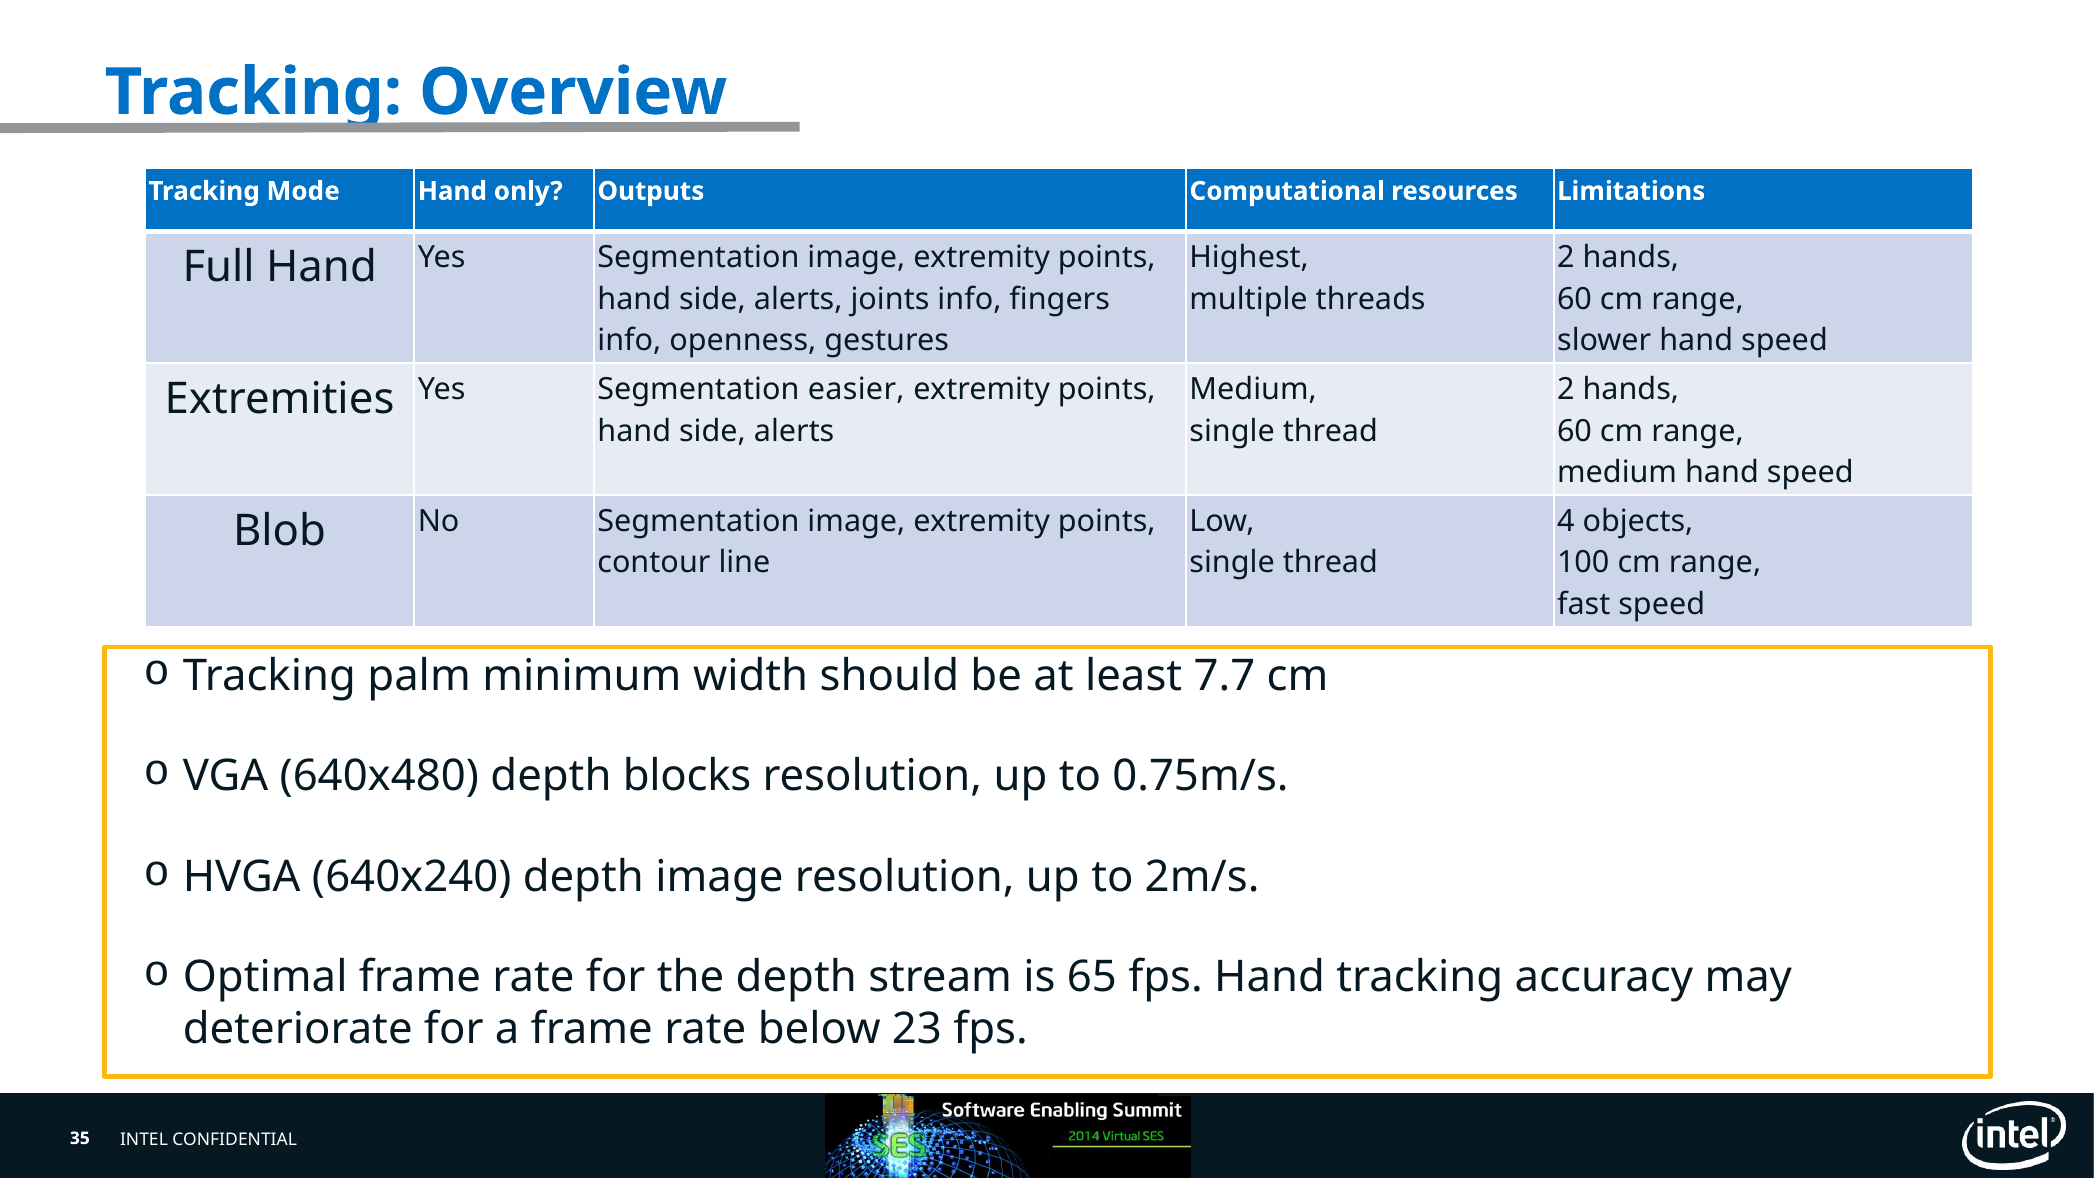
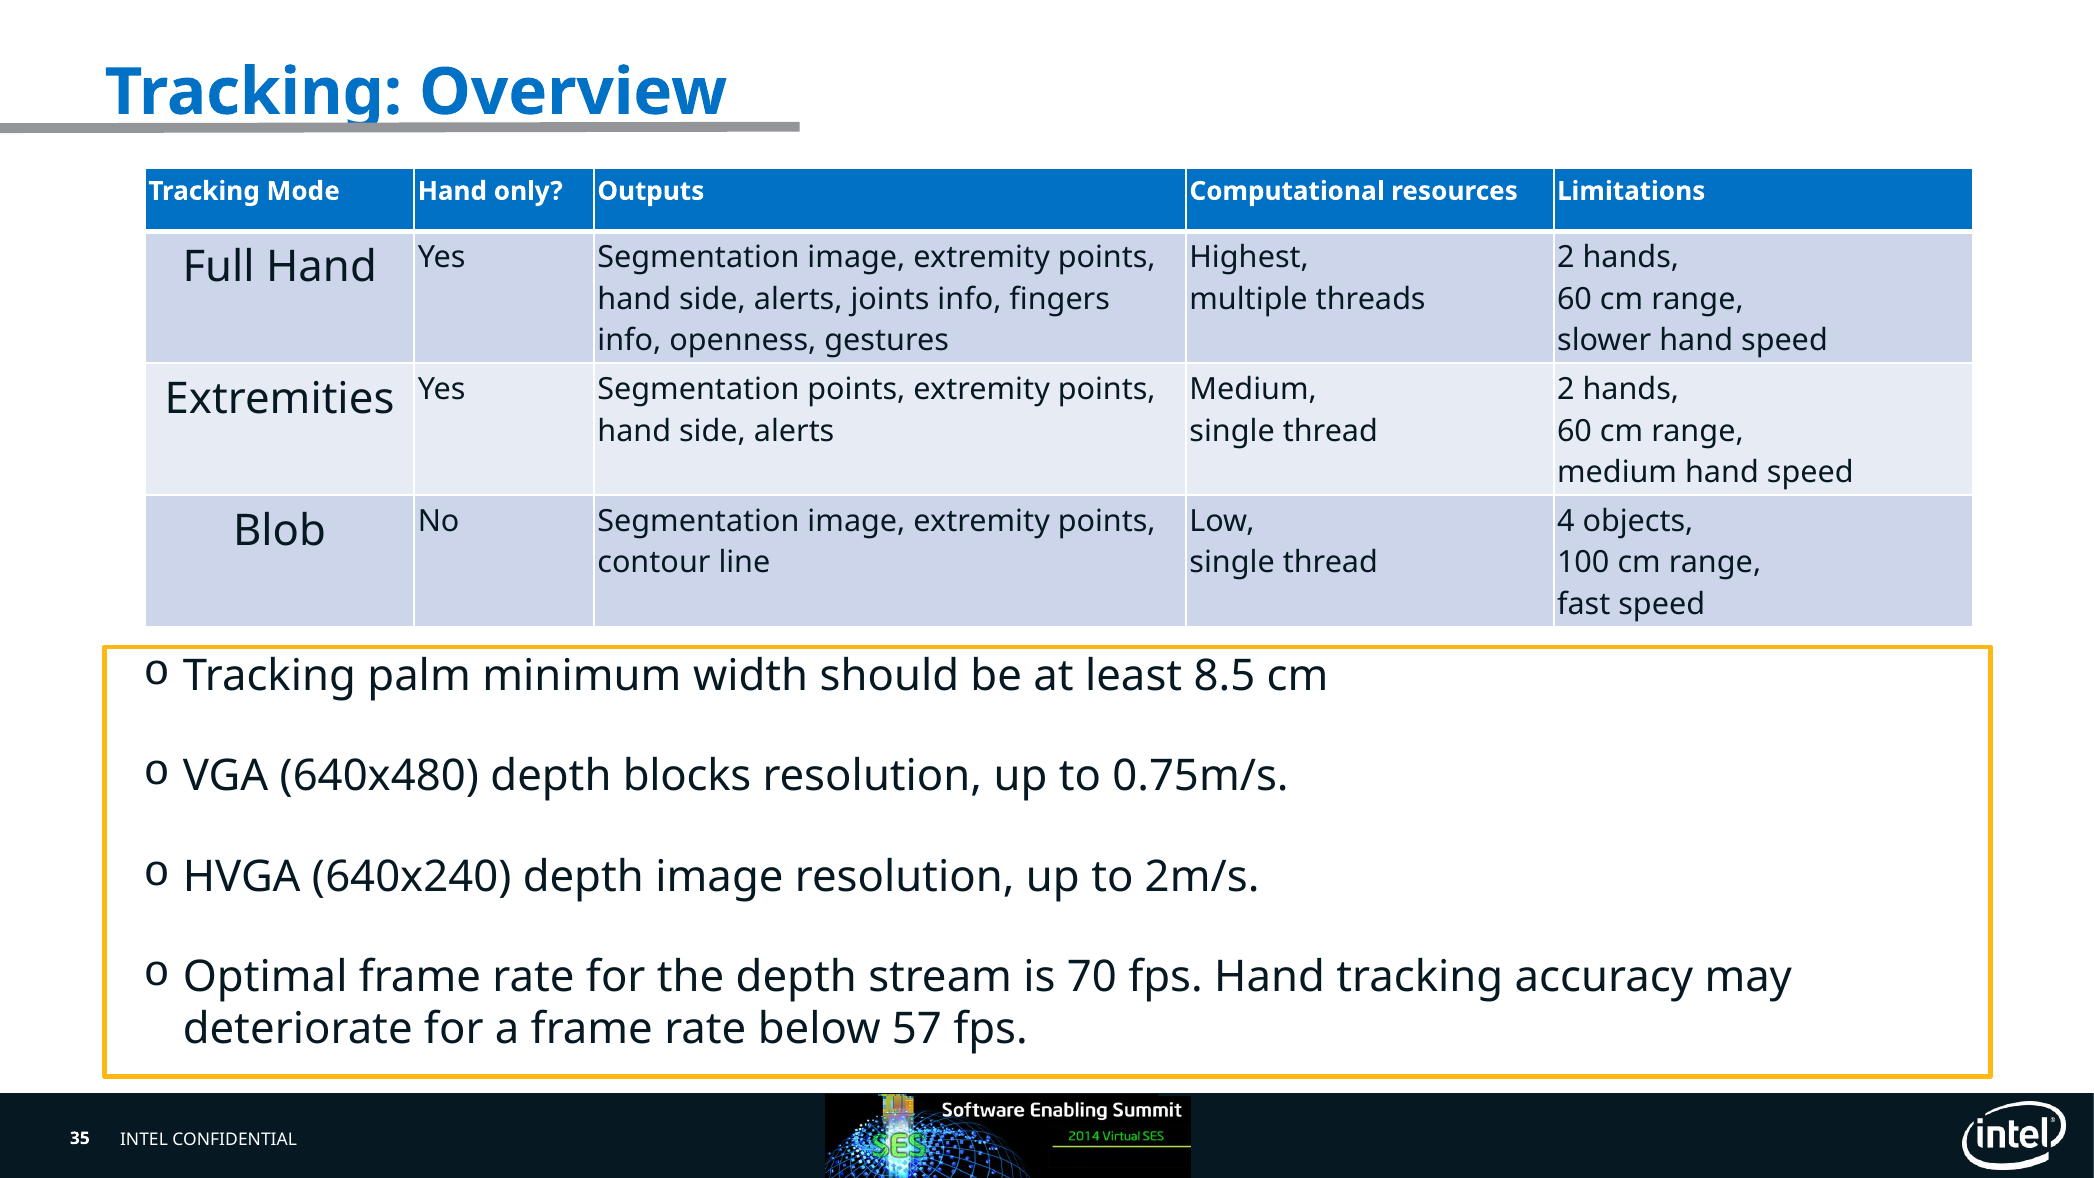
Segmentation easier: easier -> points (856, 389)
7.7: 7.7 -> 8.5 (1224, 676)
65: 65 -> 70 (1092, 977)
23: 23 -> 57 (917, 1029)
